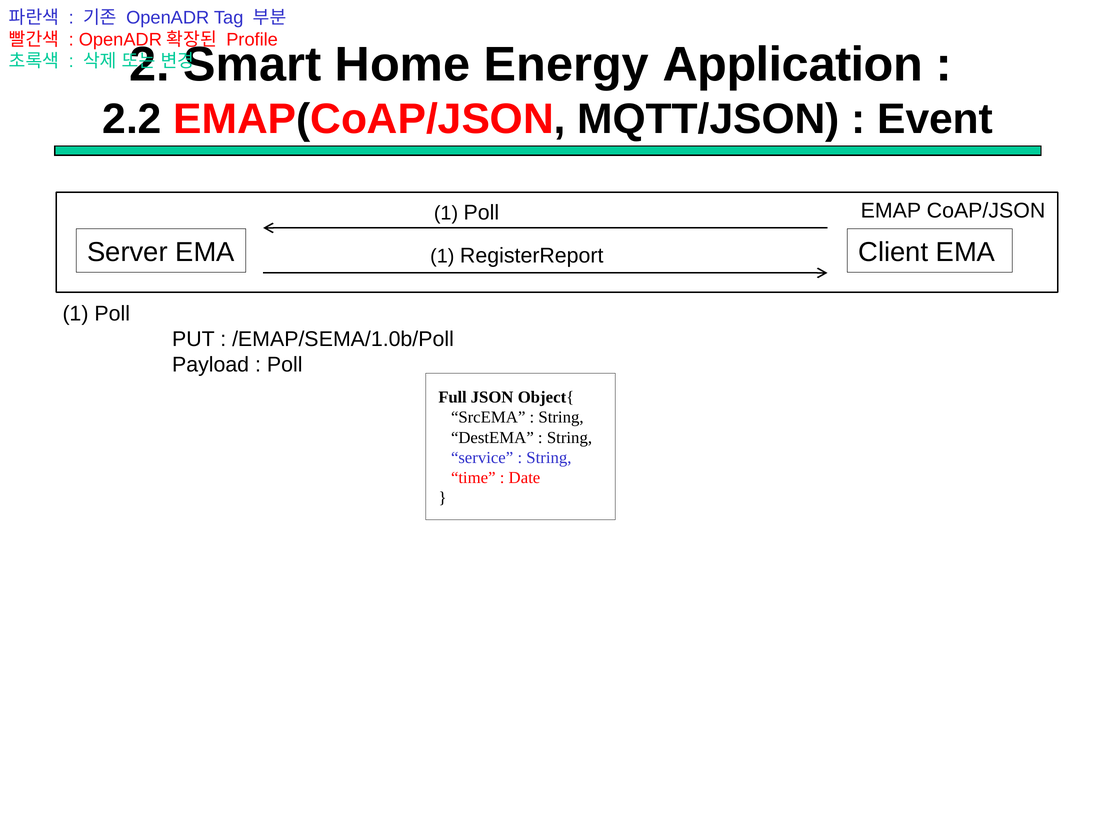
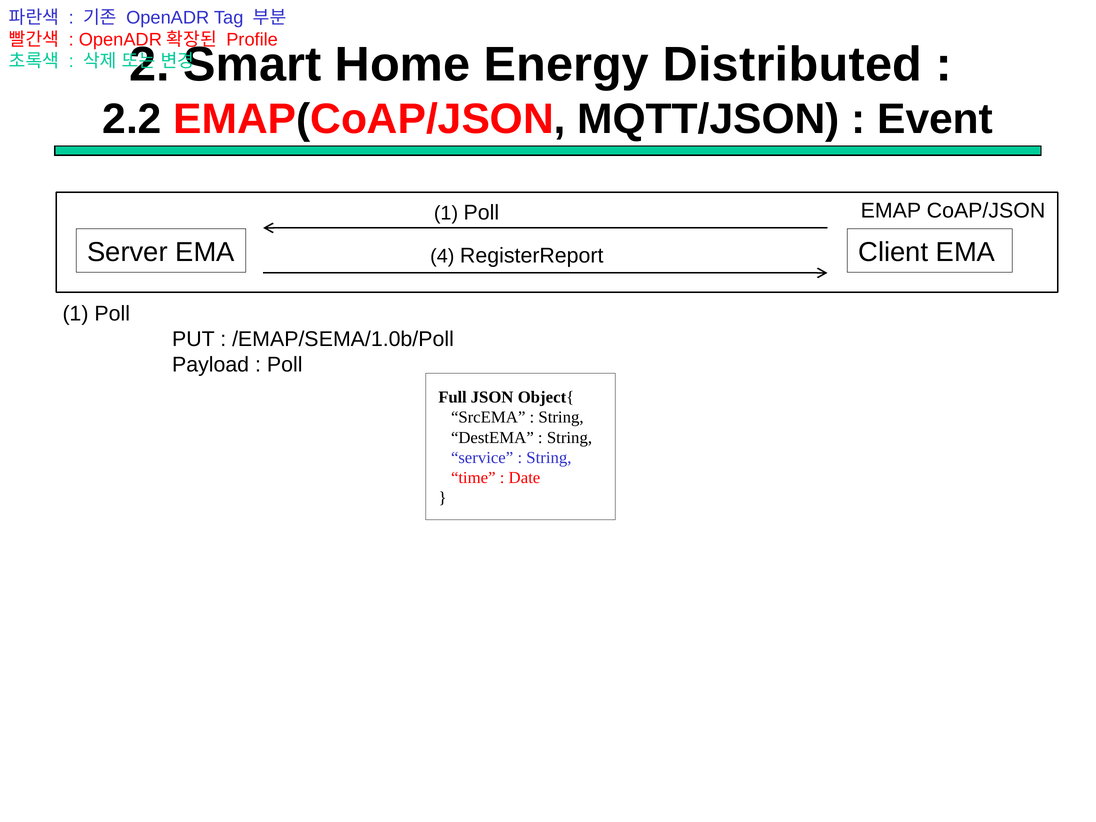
Application: Application -> Distributed (792, 65)
EMA 1: 1 -> 4 (442, 256)
